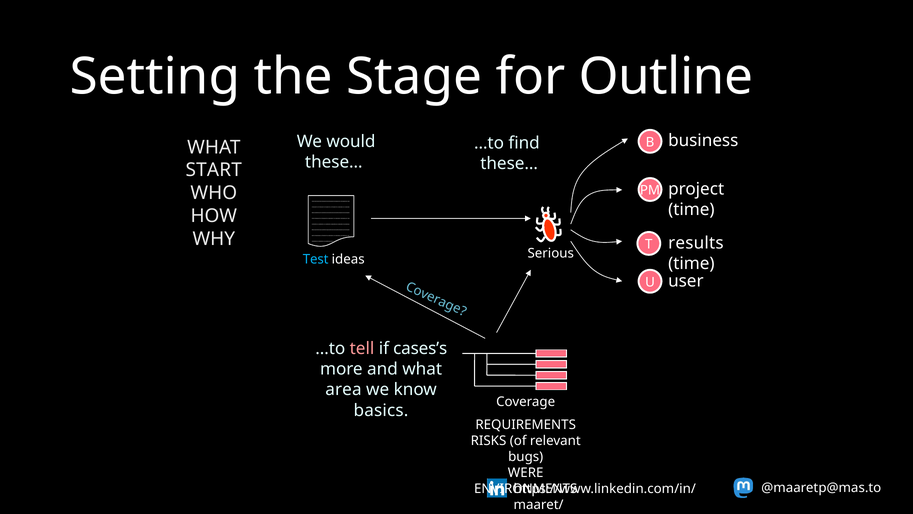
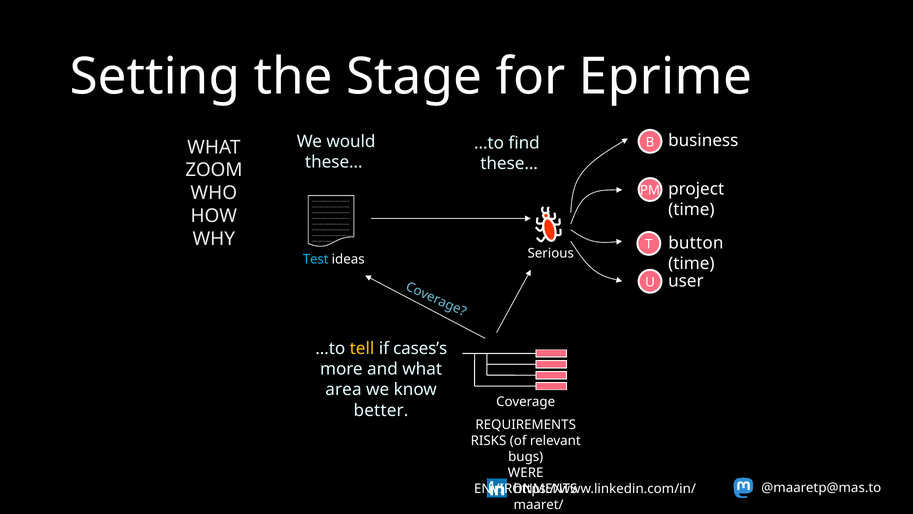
Outline: Outline -> Eprime (665, 77)
START: START -> ZOOM (214, 170)
results: results -> button (696, 243)
tell colour: pink -> yellow (362, 348)
basics: basics -> better (381, 410)
